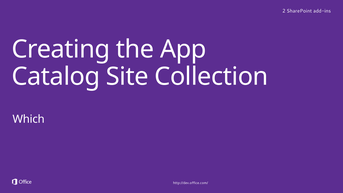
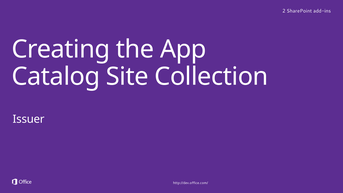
Which: Which -> Issuer (29, 119)
